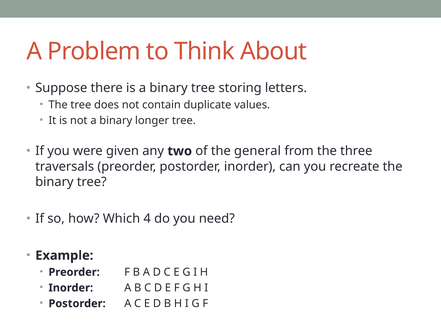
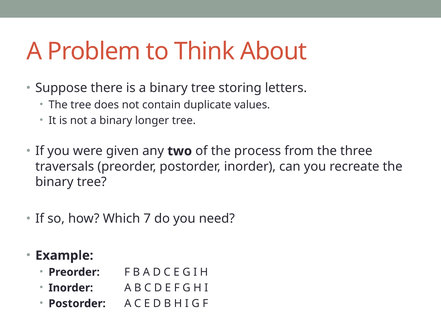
general: general -> process (258, 151)
4: 4 -> 7 (147, 219)
